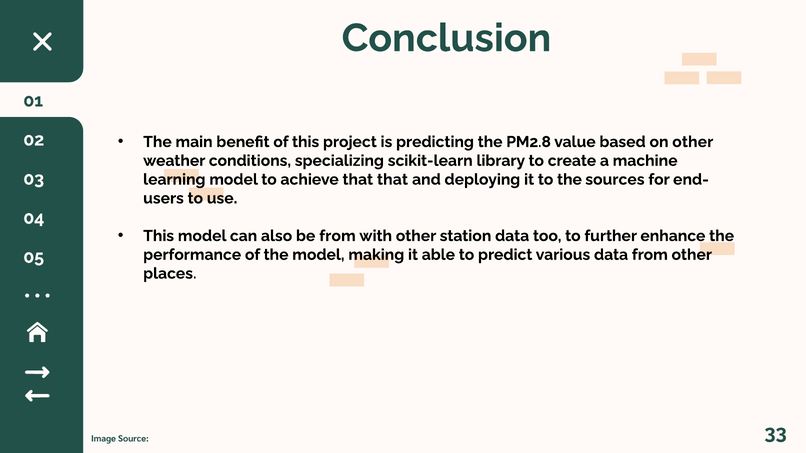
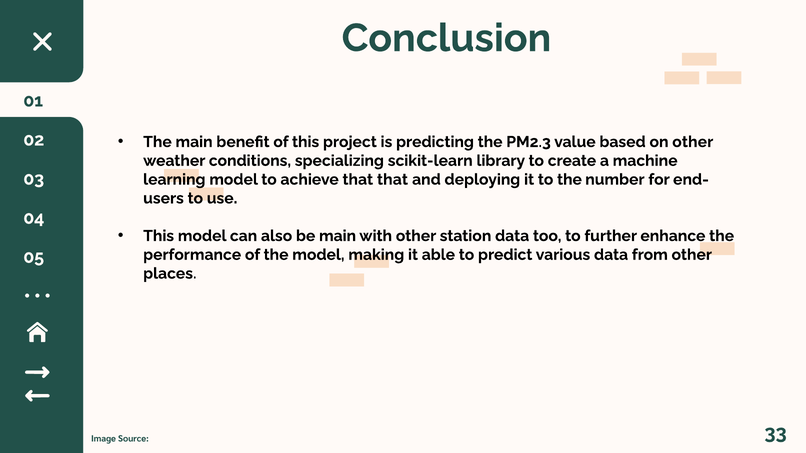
PM2.8: PM2.8 -> PM2.3 (529, 142)
sources: sources -> number (615, 180)
be from: from -> main (338, 236)
